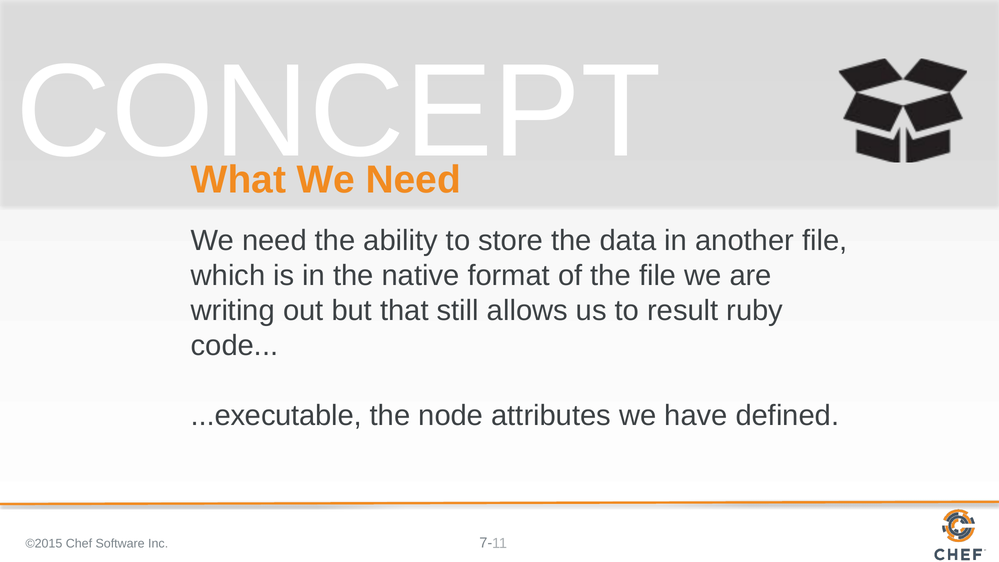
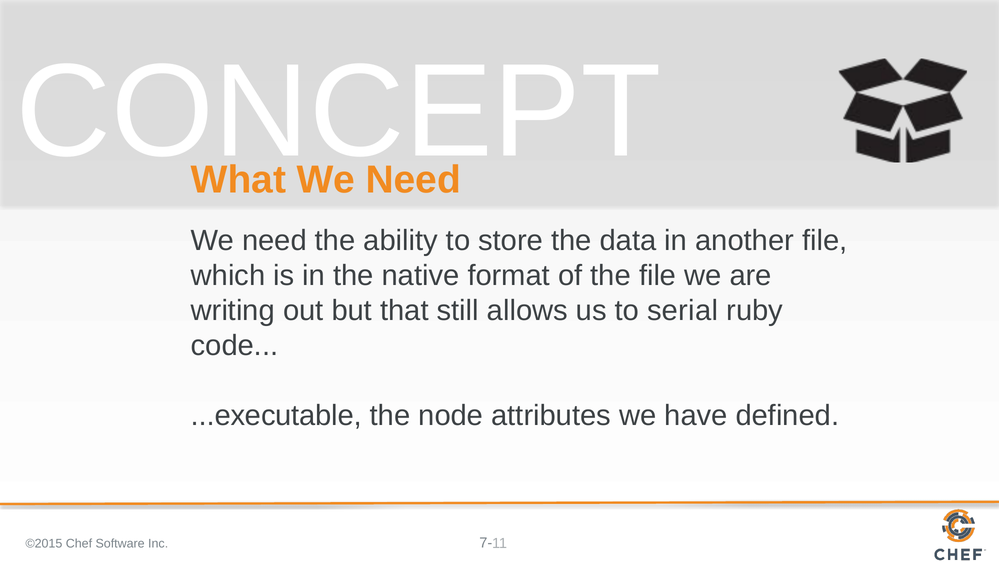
result: result -> serial (683, 311)
